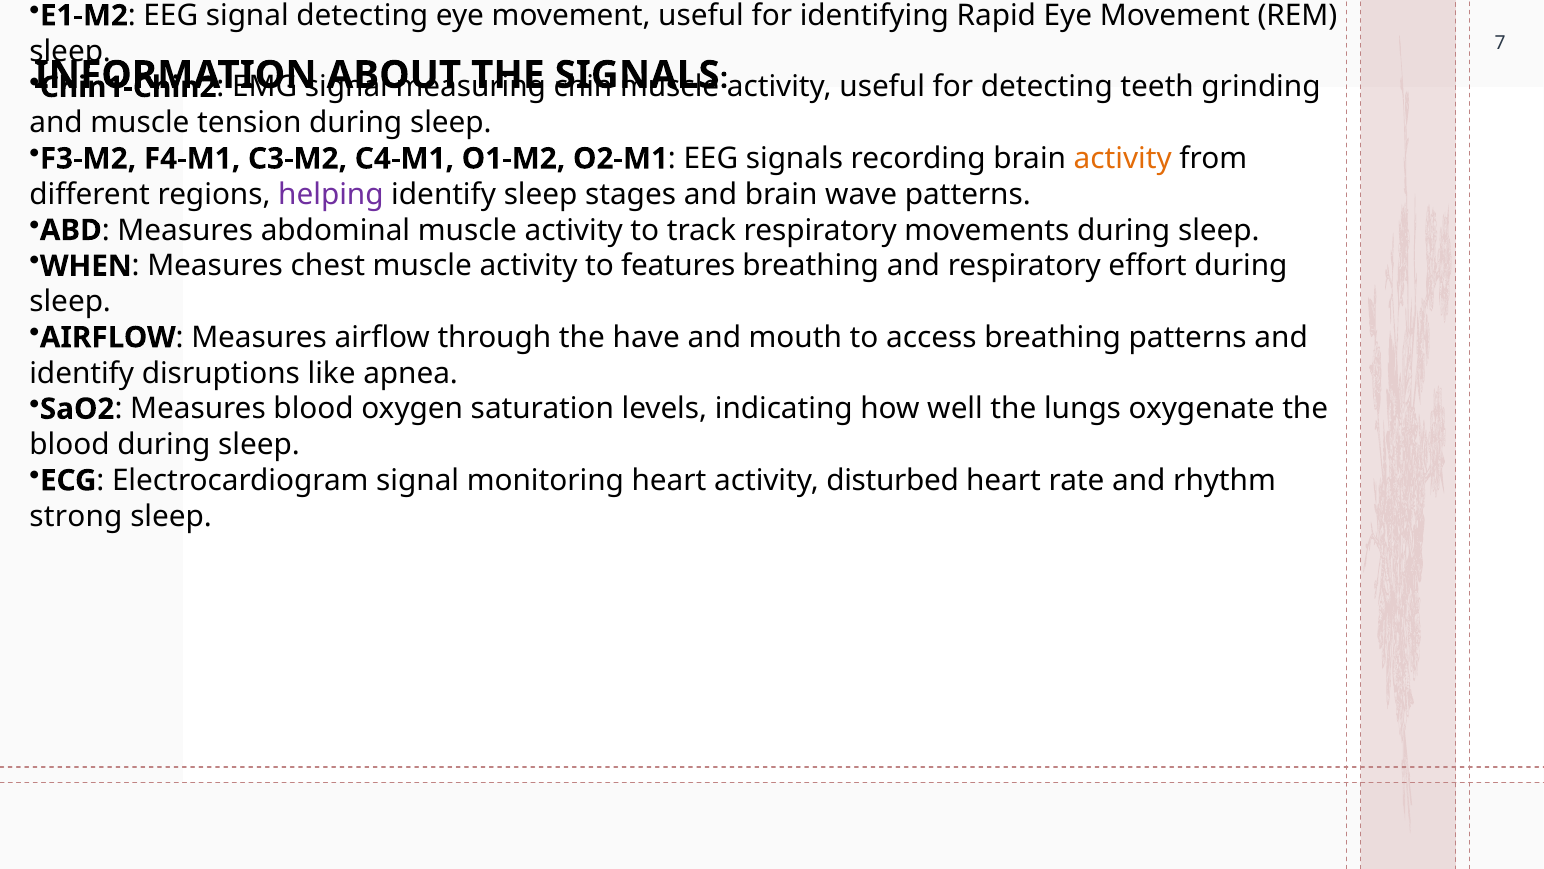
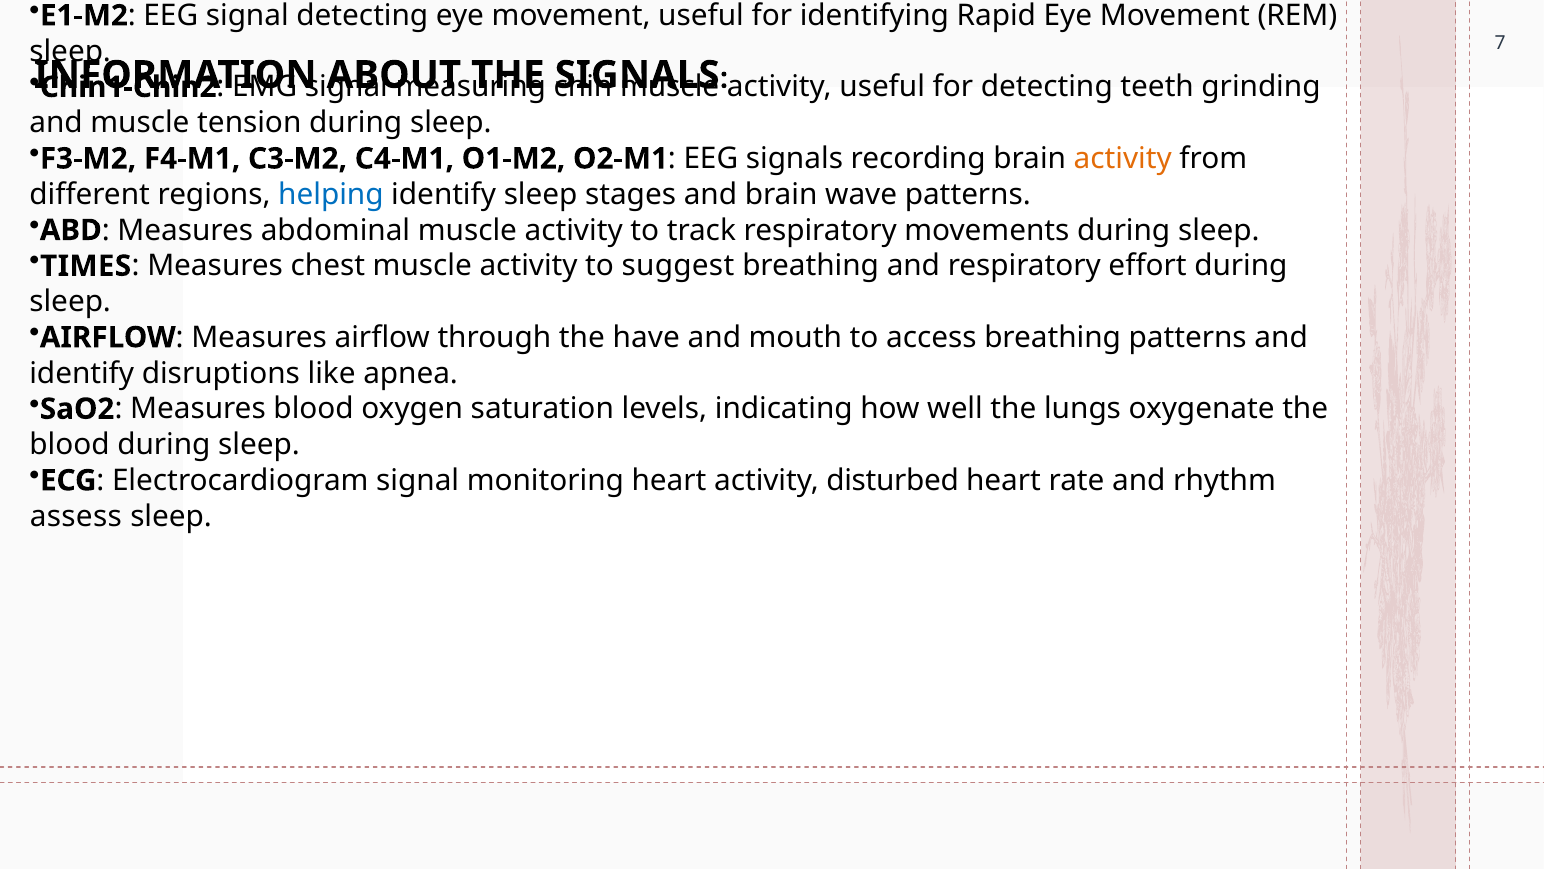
helping colour: purple -> blue (331, 194)
WHEN: WHEN -> TIMES (86, 266)
features: features -> suggest (678, 266)
strong: strong -> assess (76, 516)
